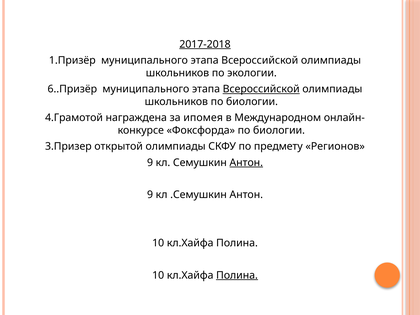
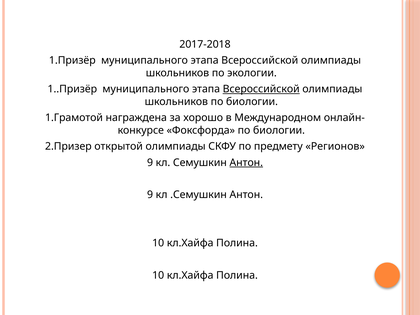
2017-2018 underline: present -> none (205, 44)
6..Призёр: 6..Призёр -> 1..Призёр (72, 89)
4.Грамотой: 4.Грамотой -> 1.Грамотой (74, 118)
ипомея: ипомея -> хорошо (203, 118)
3.Призер: 3.Призер -> 2.Призер (68, 146)
Полина underline: present -> none (237, 275)
